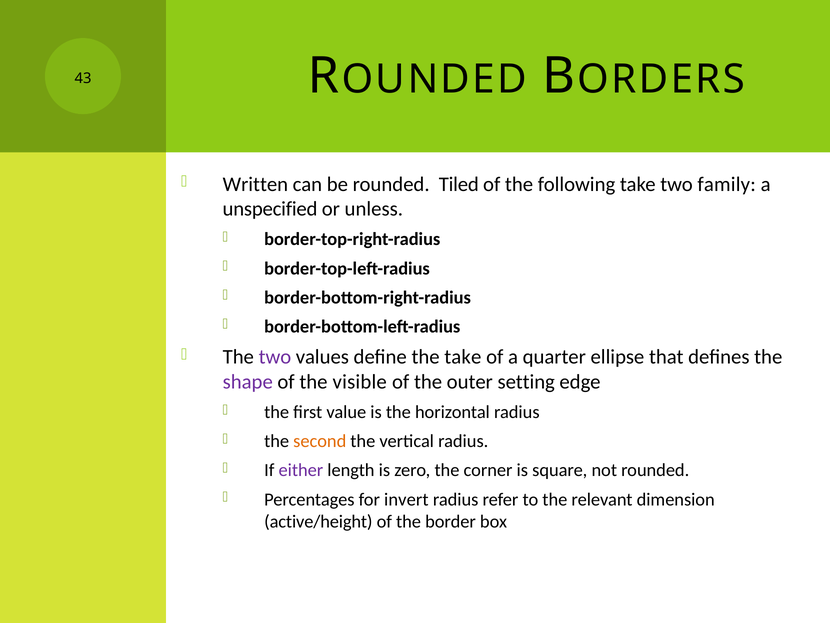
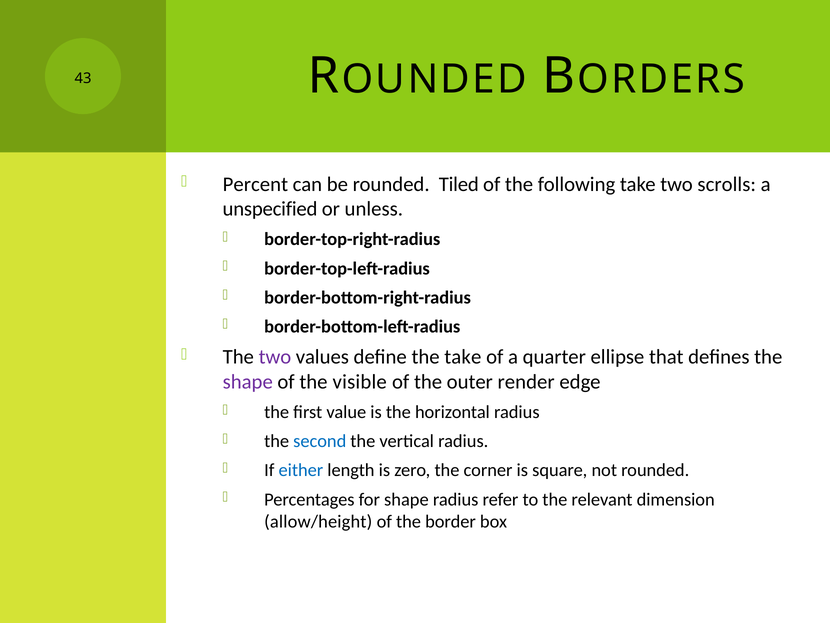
Written: Written -> Percent (255, 184)
family: family -> scrolls (727, 184)
setting: setting -> render (526, 382)
second colour: orange -> blue (320, 441)
either colour: purple -> blue (301, 470)
for invert: invert -> shape (406, 499)
active/height: active/height -> allow/height (318, 521)
